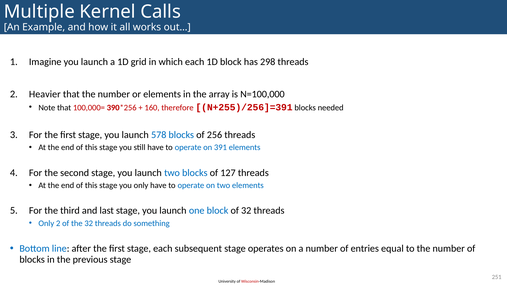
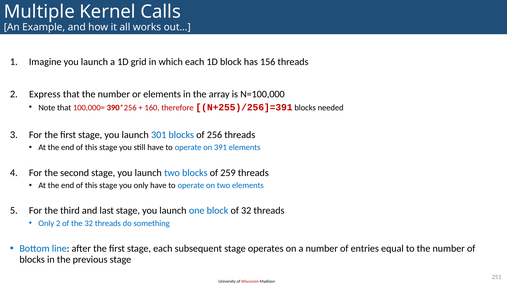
298: 298 -> 156 (268, 62)
Heavier: Heavier -> Express (45, 94)
578: 578 -> 301 (159, 135)
127: 127 -> 259 (228, 173)
